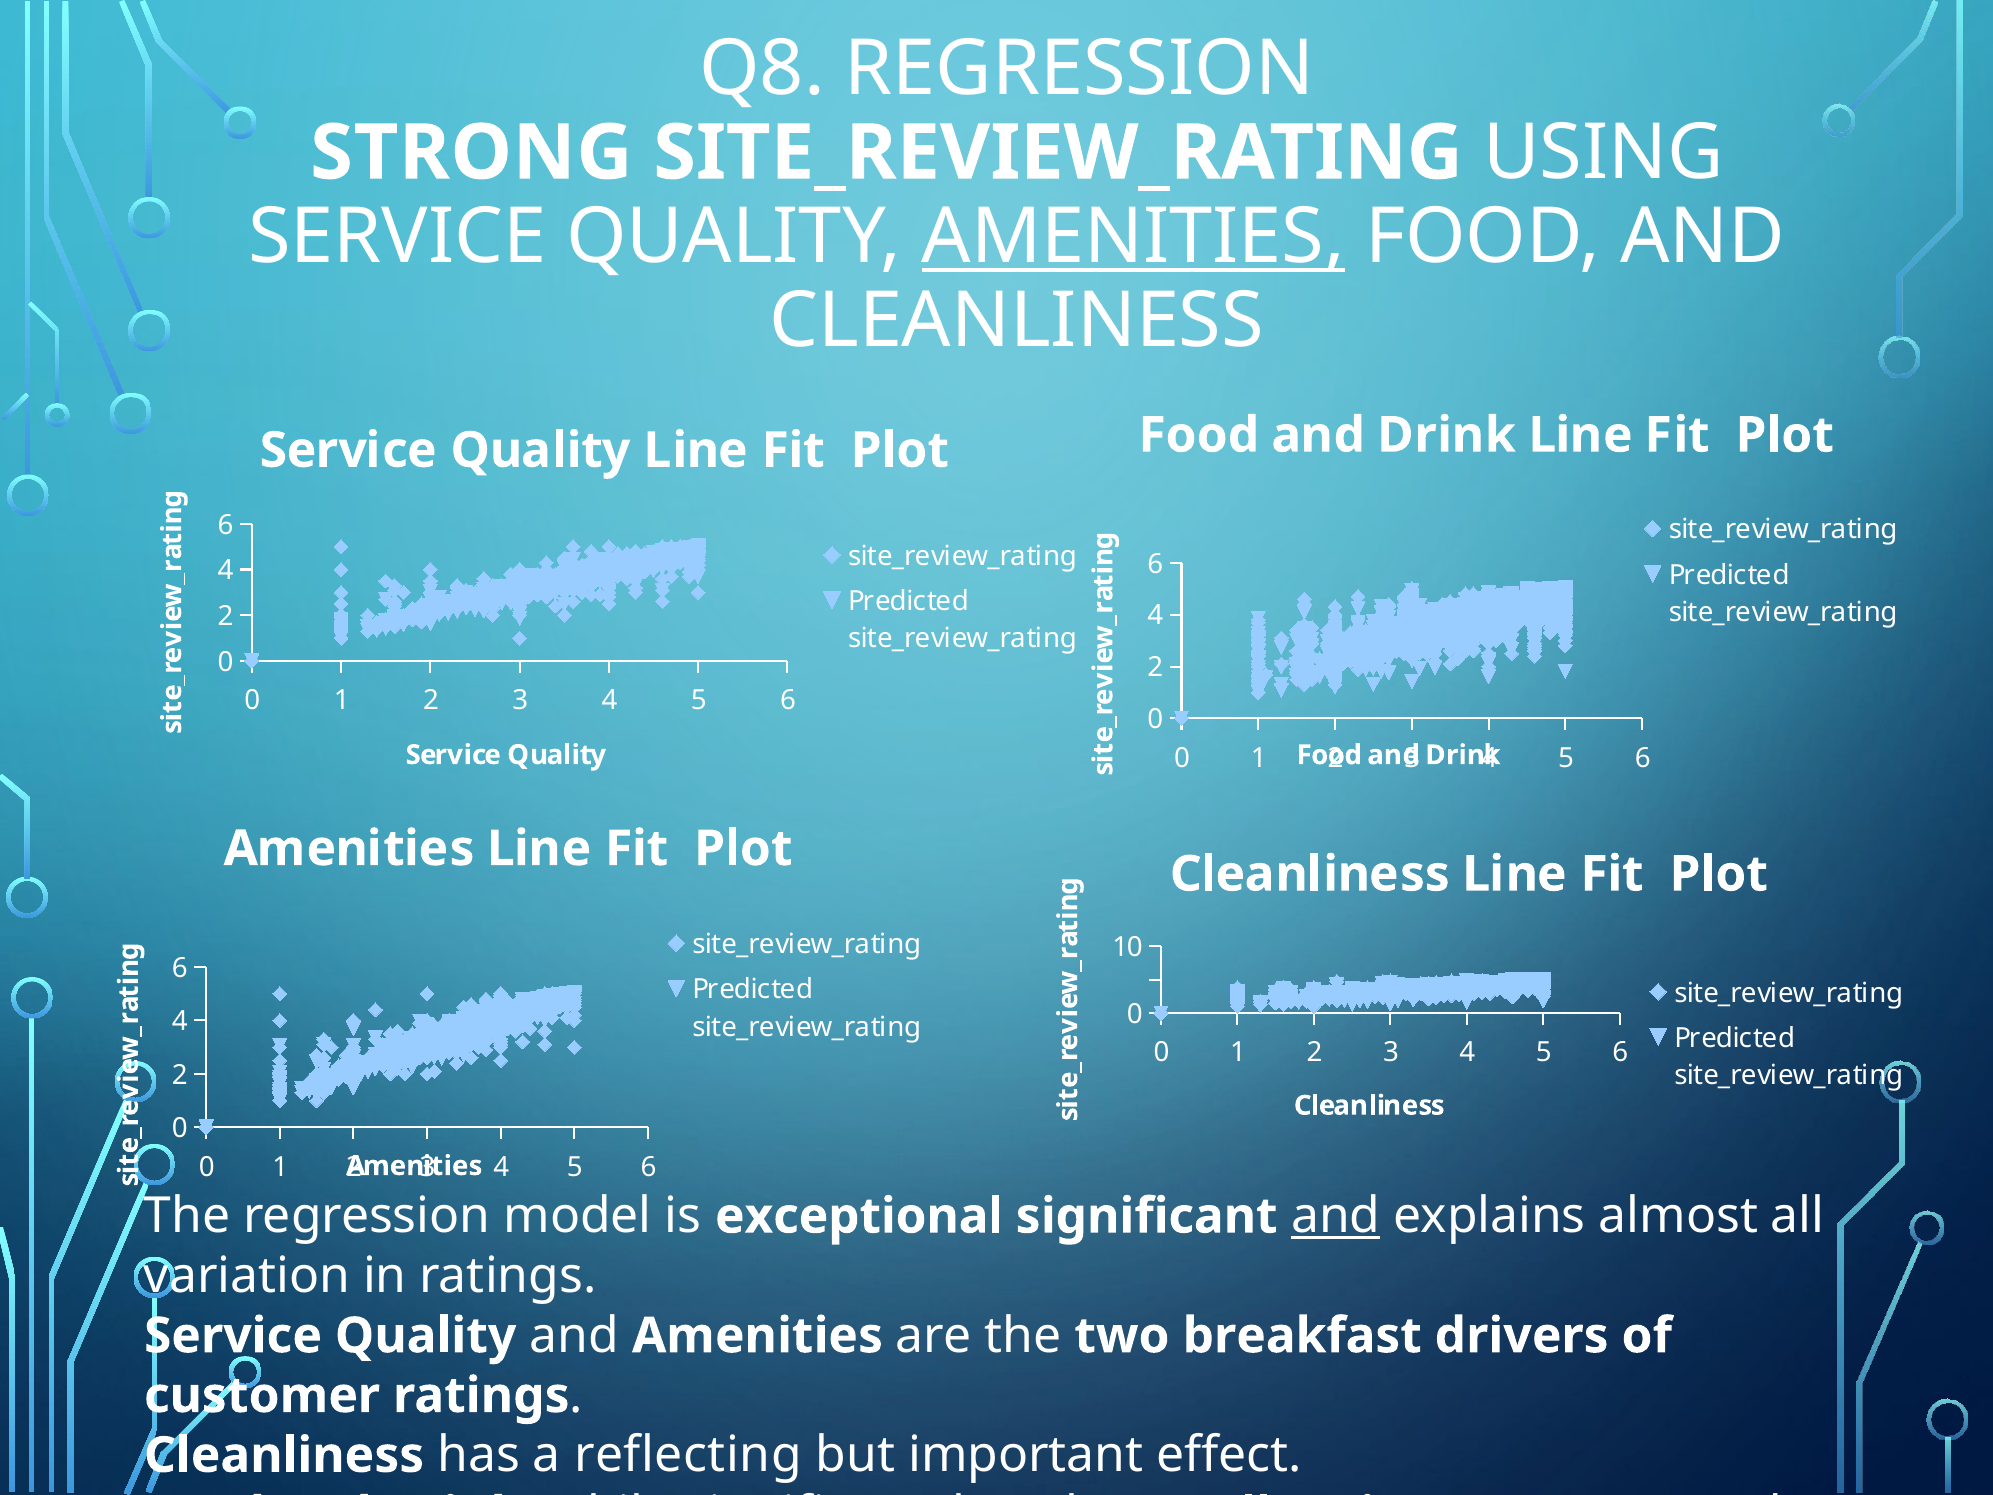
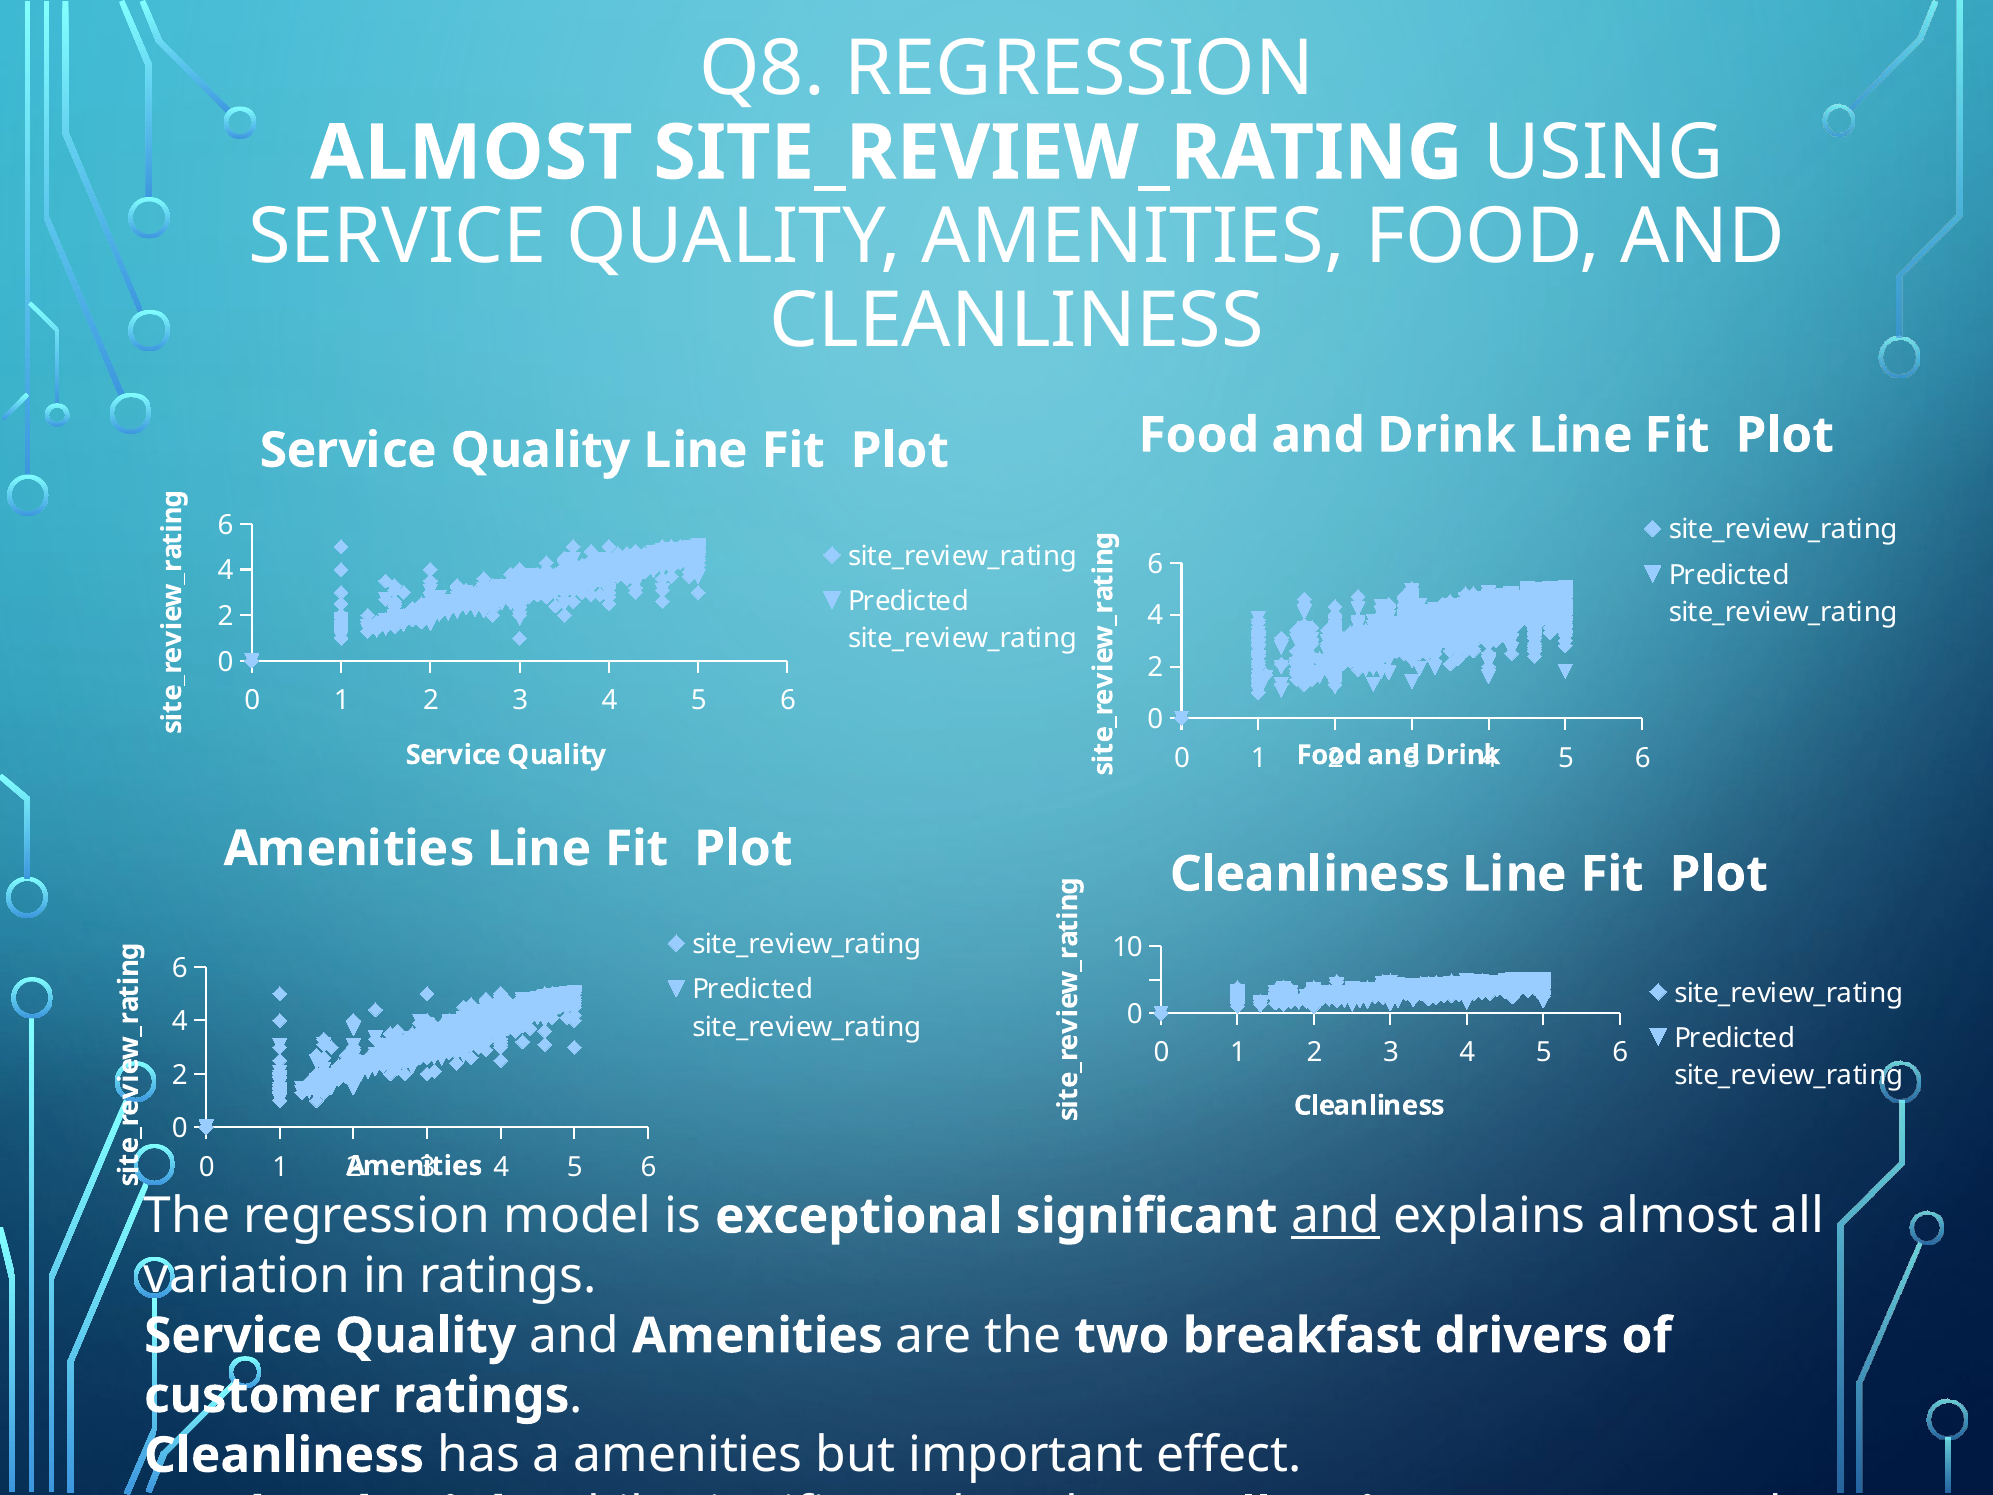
STRONG: STRONG -> ALMOST (471, 153)
AMENITIES underline: present -> none (1133, 237)
a reflecting: reflecting -> amenities (688, 1455)
